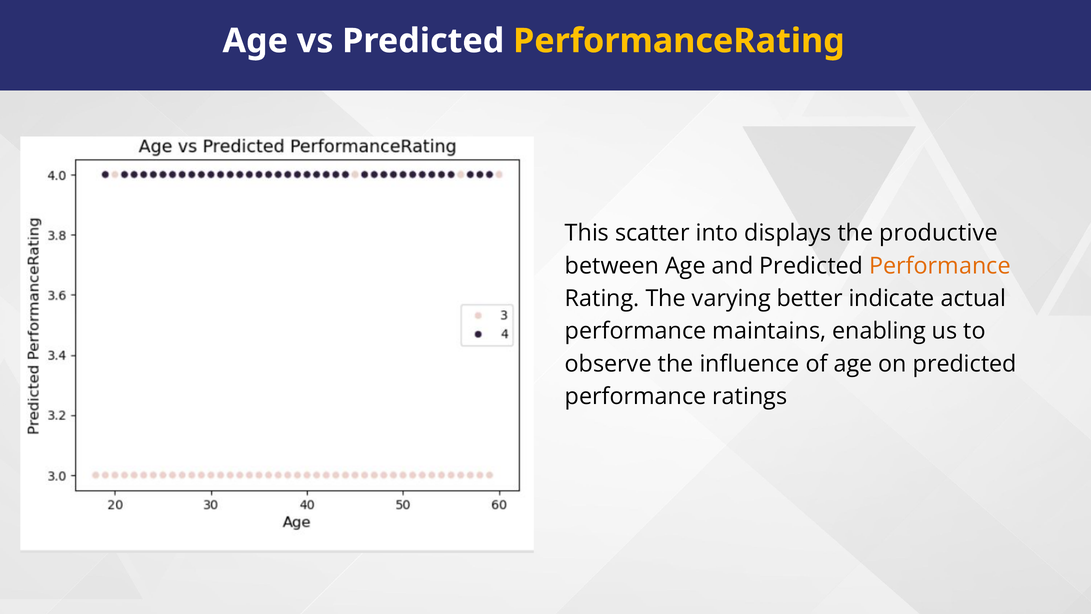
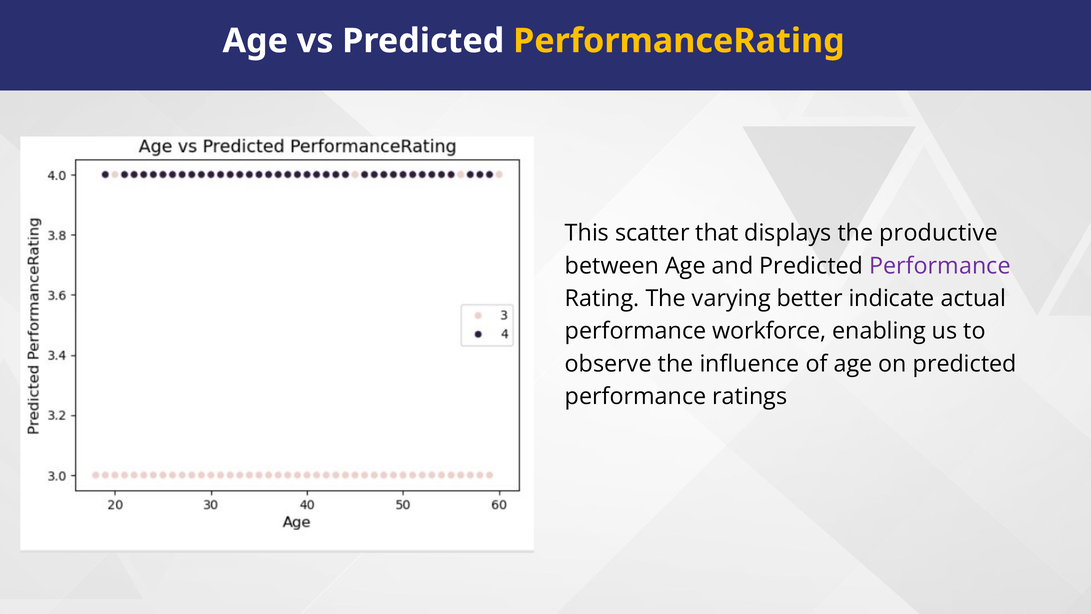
into: into -> that (717, 233)
Performance colour: orange -> purple (940, 266)
maintains: maintains -> workforce (769, 331)
